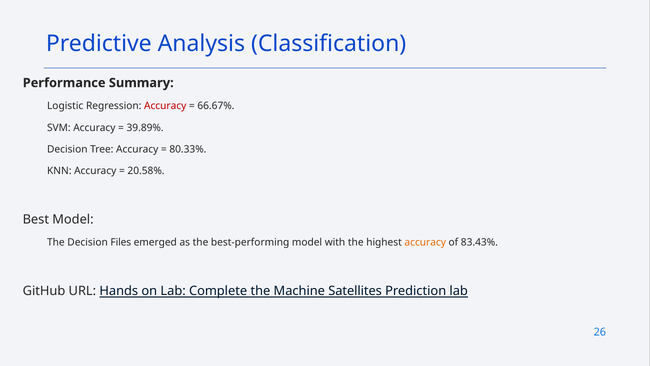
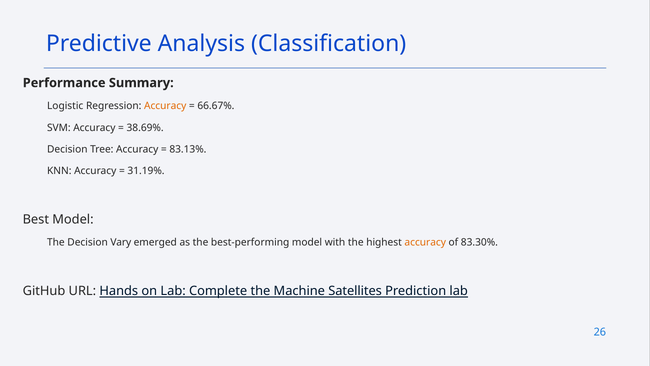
Accuracy colour: red -> orange (165, 106)
39.89%: 39.89% -> 38.69% (145, 128)
80.33%: 80.33% -> 83.13% (188, 149)
20.58%: 20.58% -> 31.19% (146, 171)
Files: Files -> Vary (121, 242)
83.43%: 83.43% -> 83.30% (479, 242)
